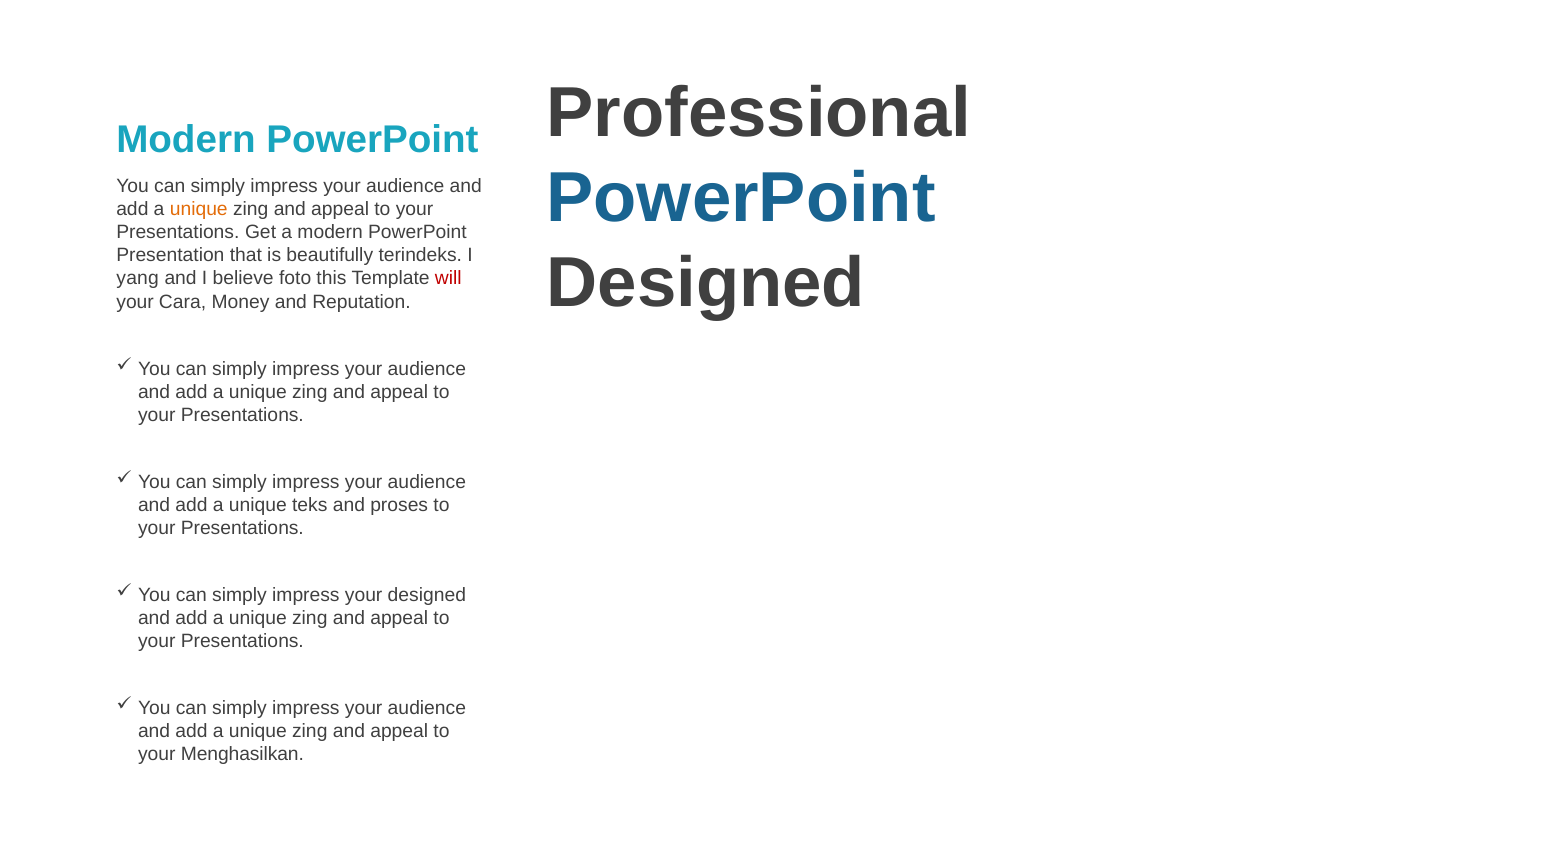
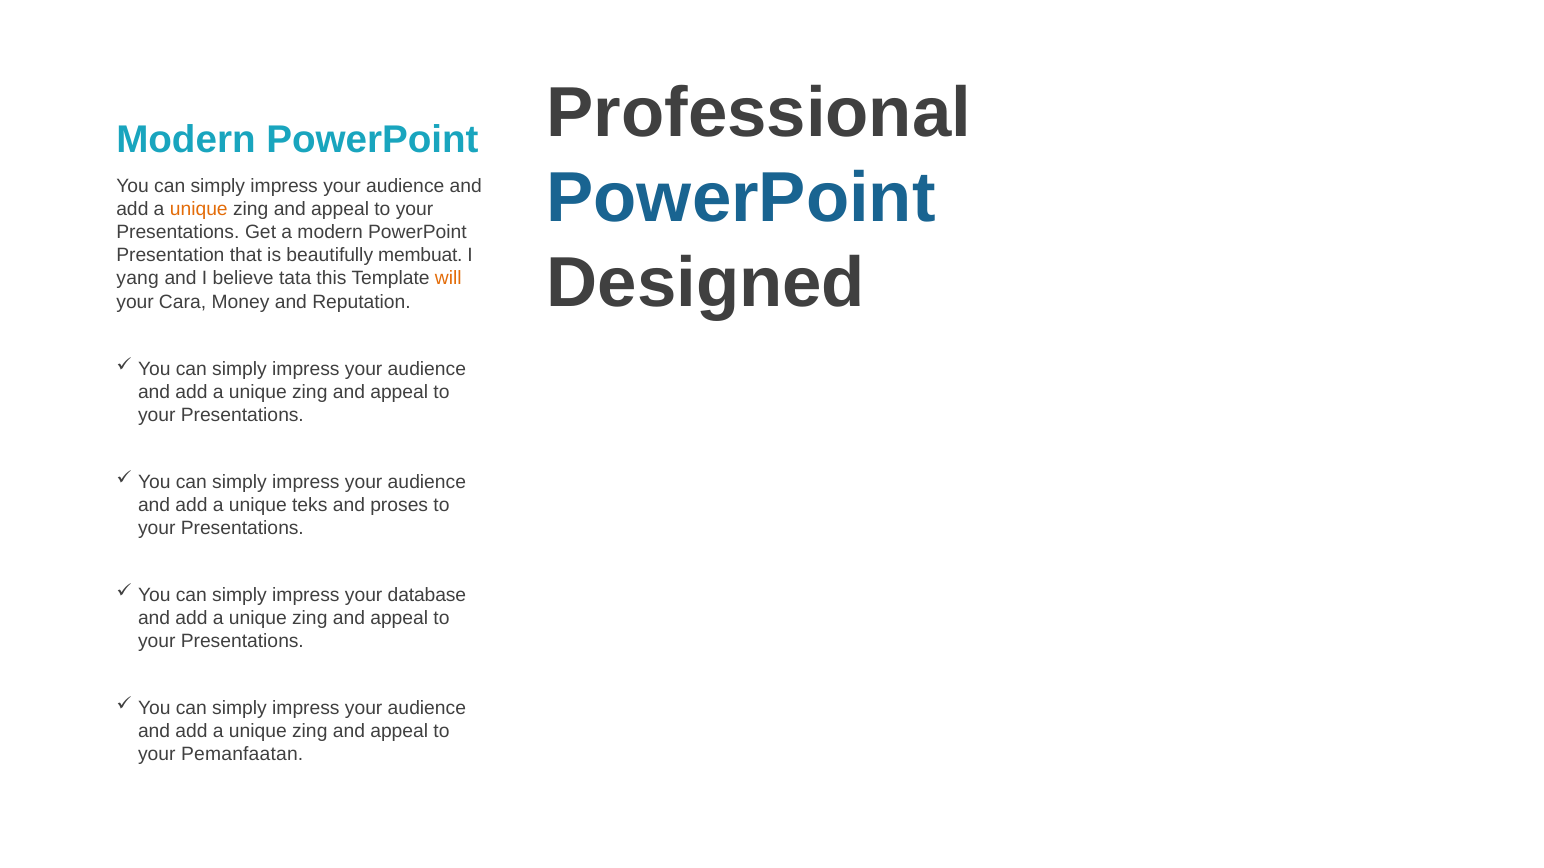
terindeks: terindeks -> membuat (420, 256)
foto: foto -> tata (295, 279)
will colour: red -> orange (448, 279)
your designed: designed -> database (427, 595)
Menghasilkan: Menghasilkan -> Pemanfaatan (242, 755)
